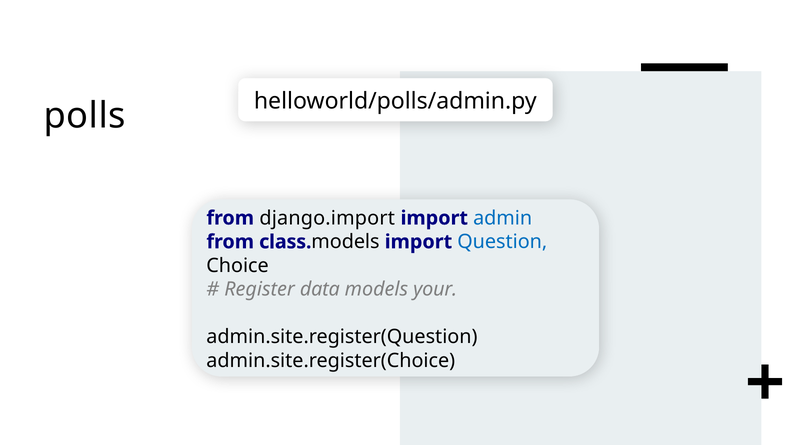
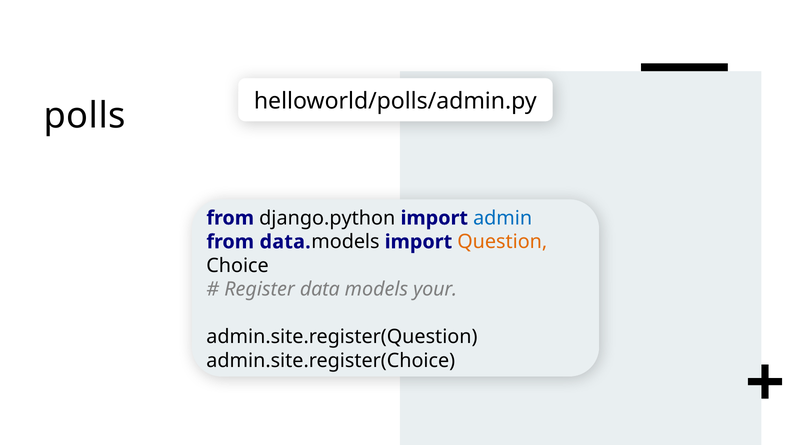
django.import: django.import -> django.python (327, 218)
from class: class -> data (285, 242)
Question colour: blue -> orange (502, 242)
